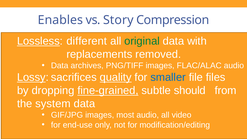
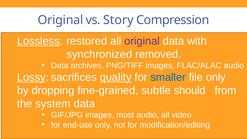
Enables: Enables -> Original (61, 20)
different: different -> restored (87, 41)
original colour: green -> purple (142, 41)
replacements: replacements -> synchronized (99, 54)
file files: files -> only (216, 77)
fine-grained underline: present -> none (108, 90)
